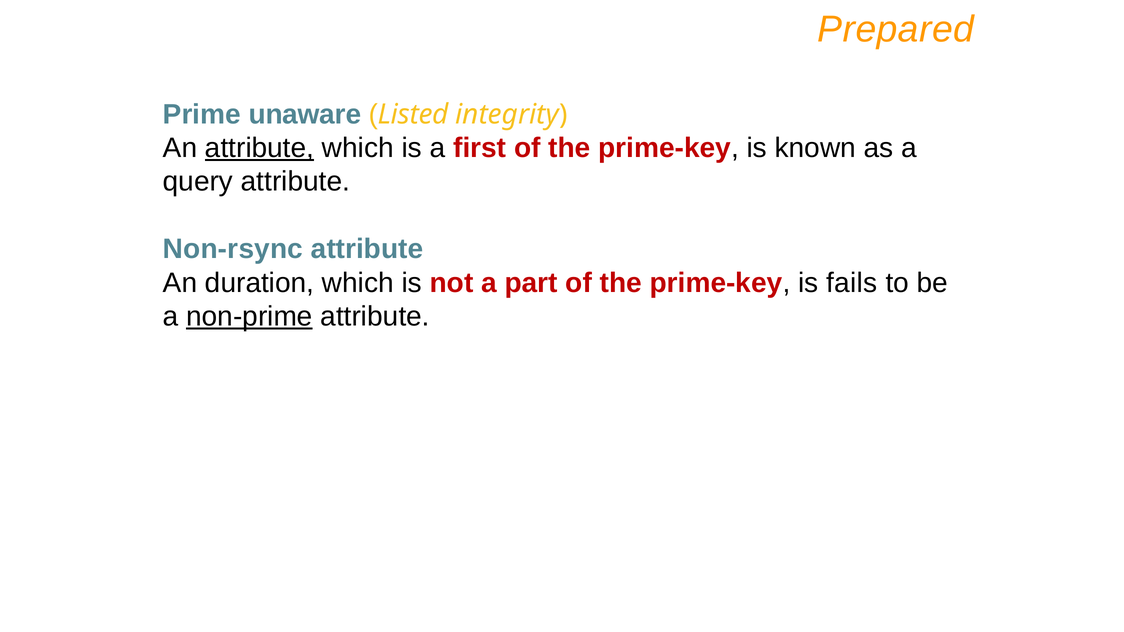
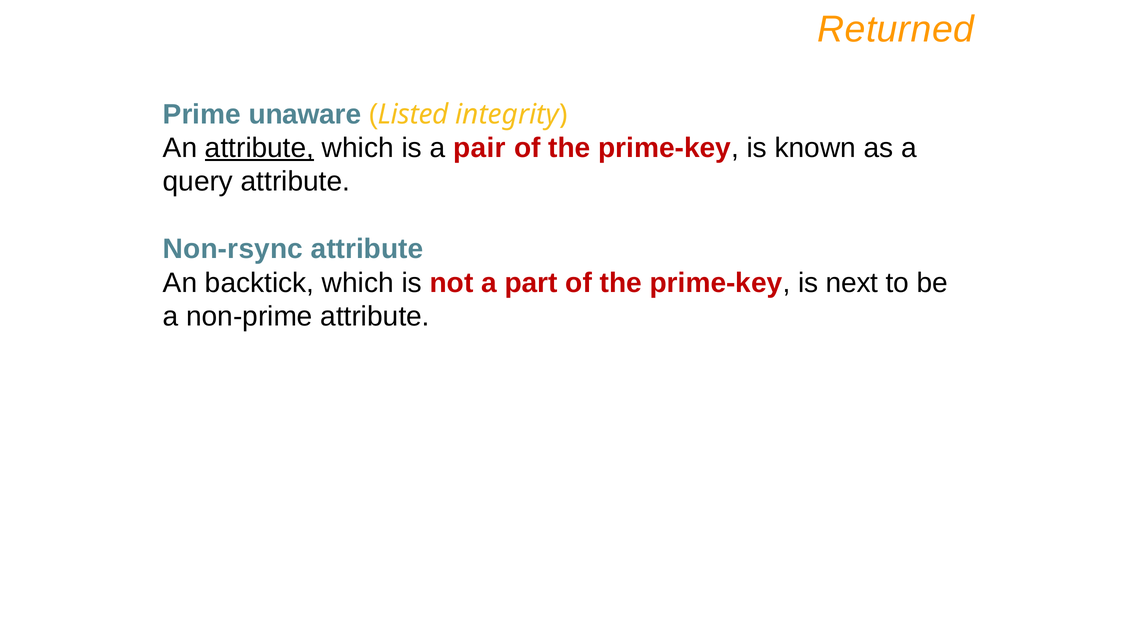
Prepared: Prepared -> Returned (896, 29)
first: first -> pair (480, 148)
duration: duration -> backtick (260, 283)
fails: fails -> next (852, 283)
non-prime underline: present -> none (249, 317)
